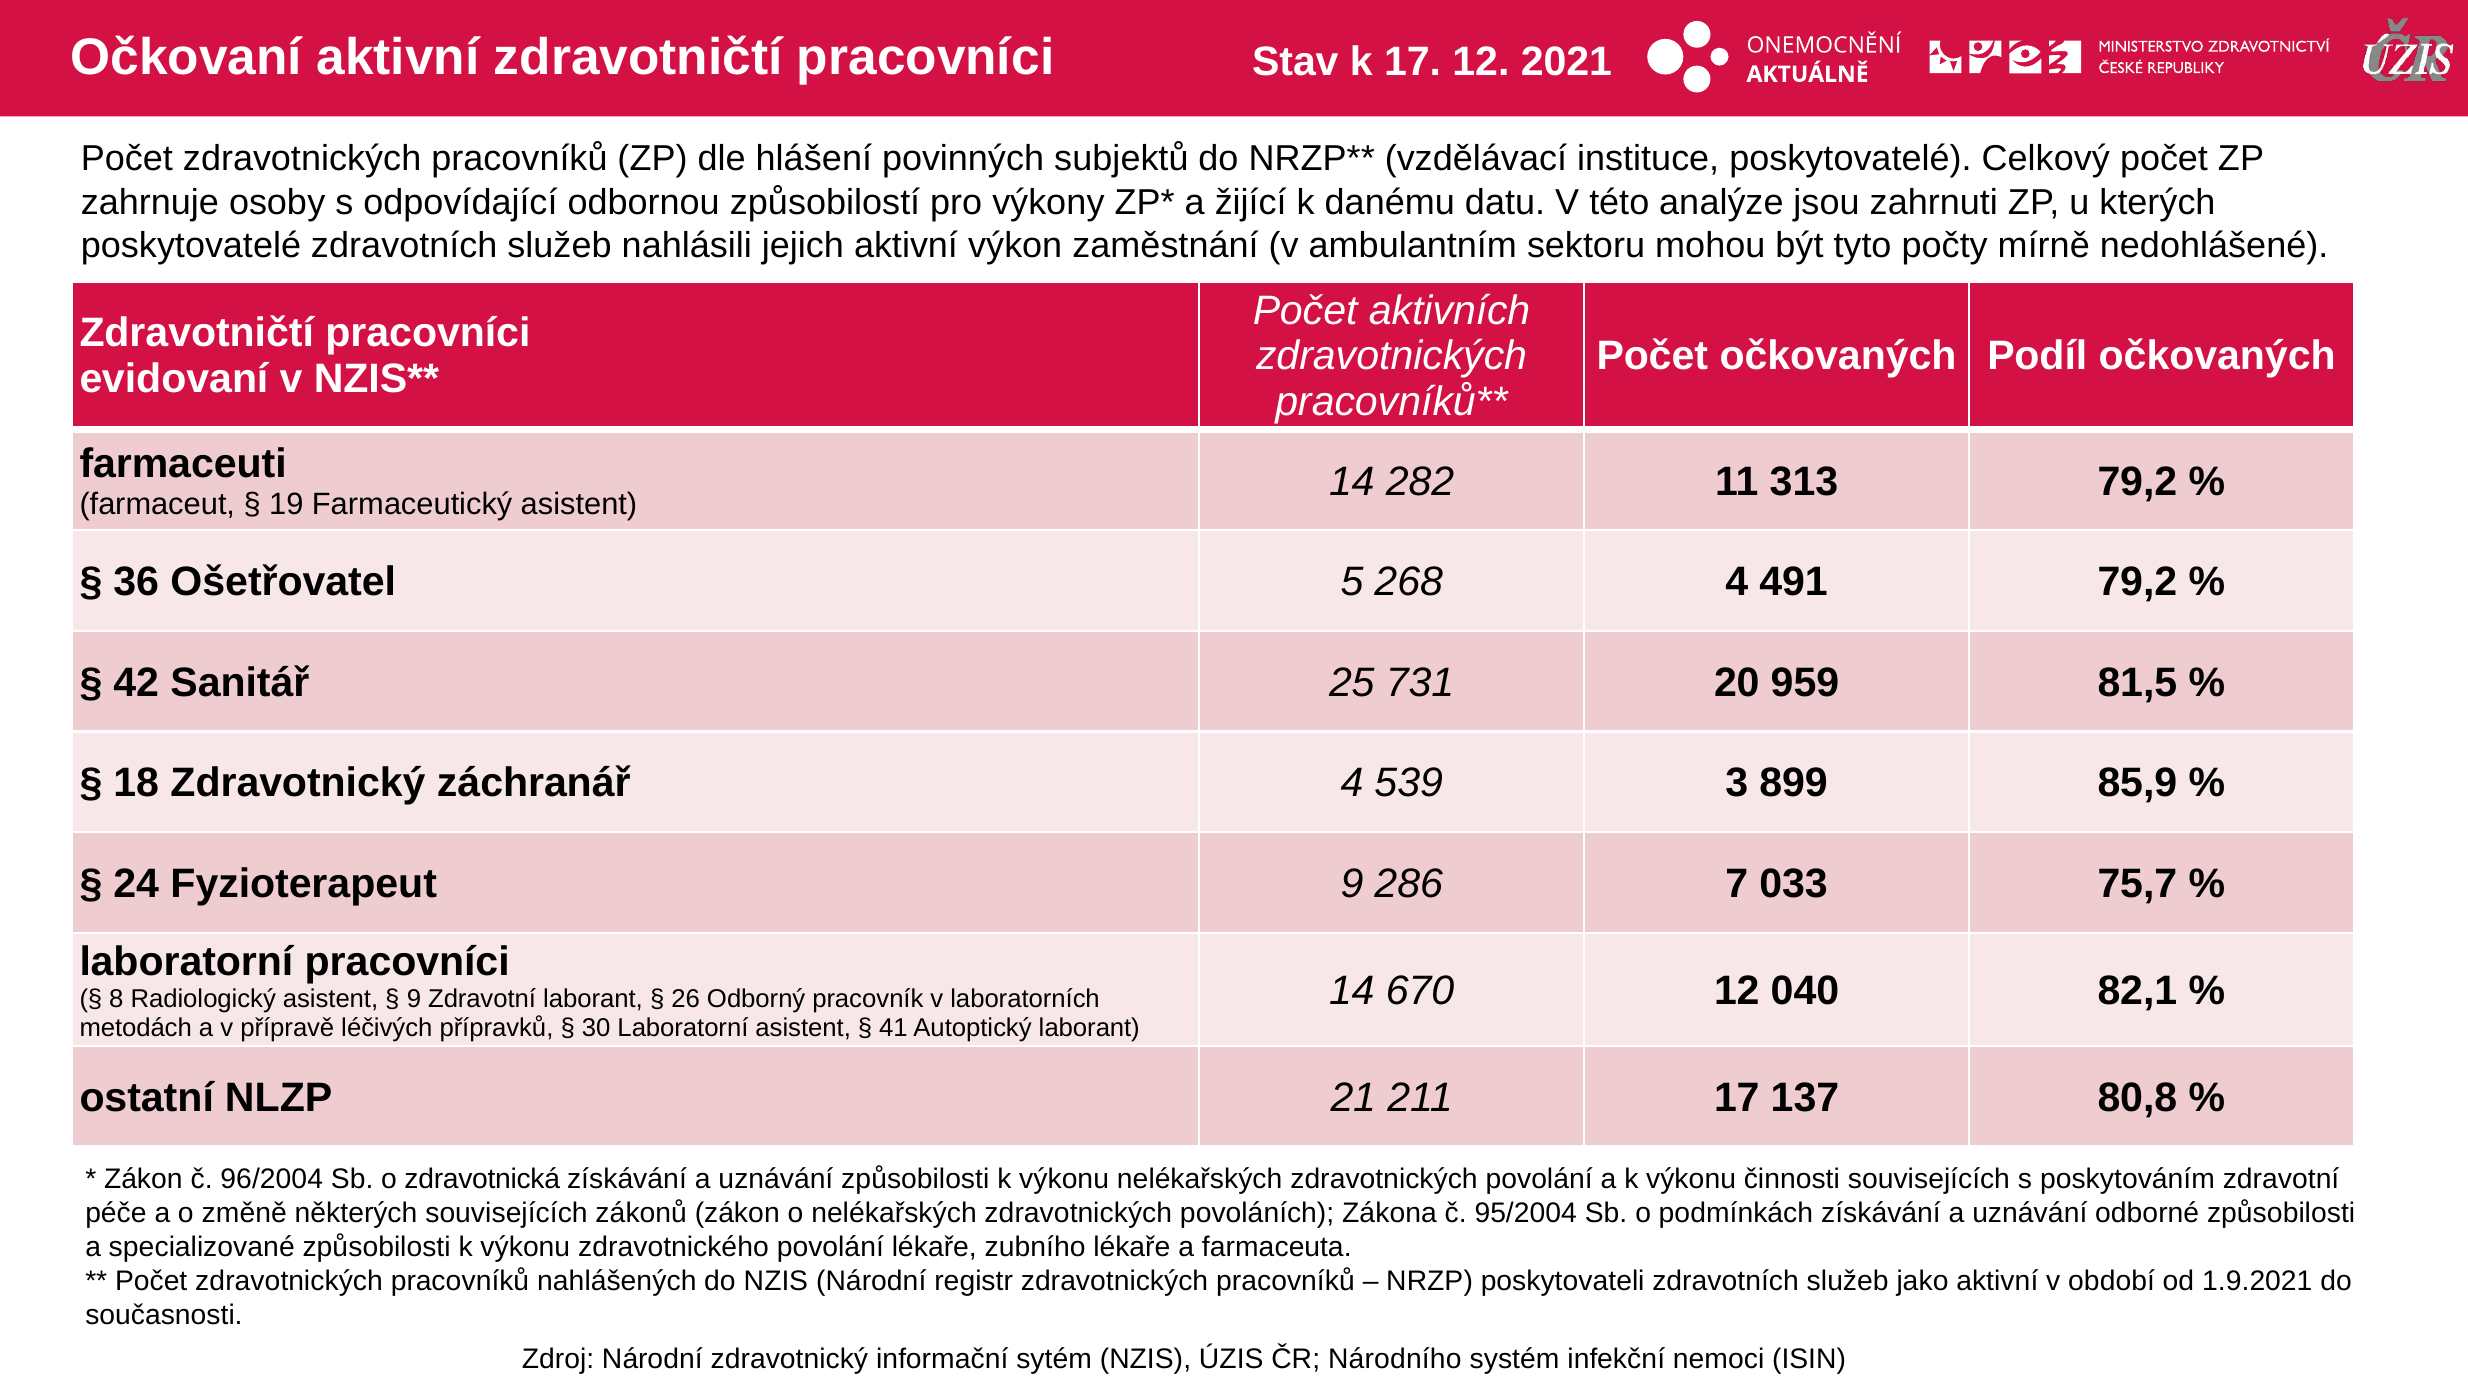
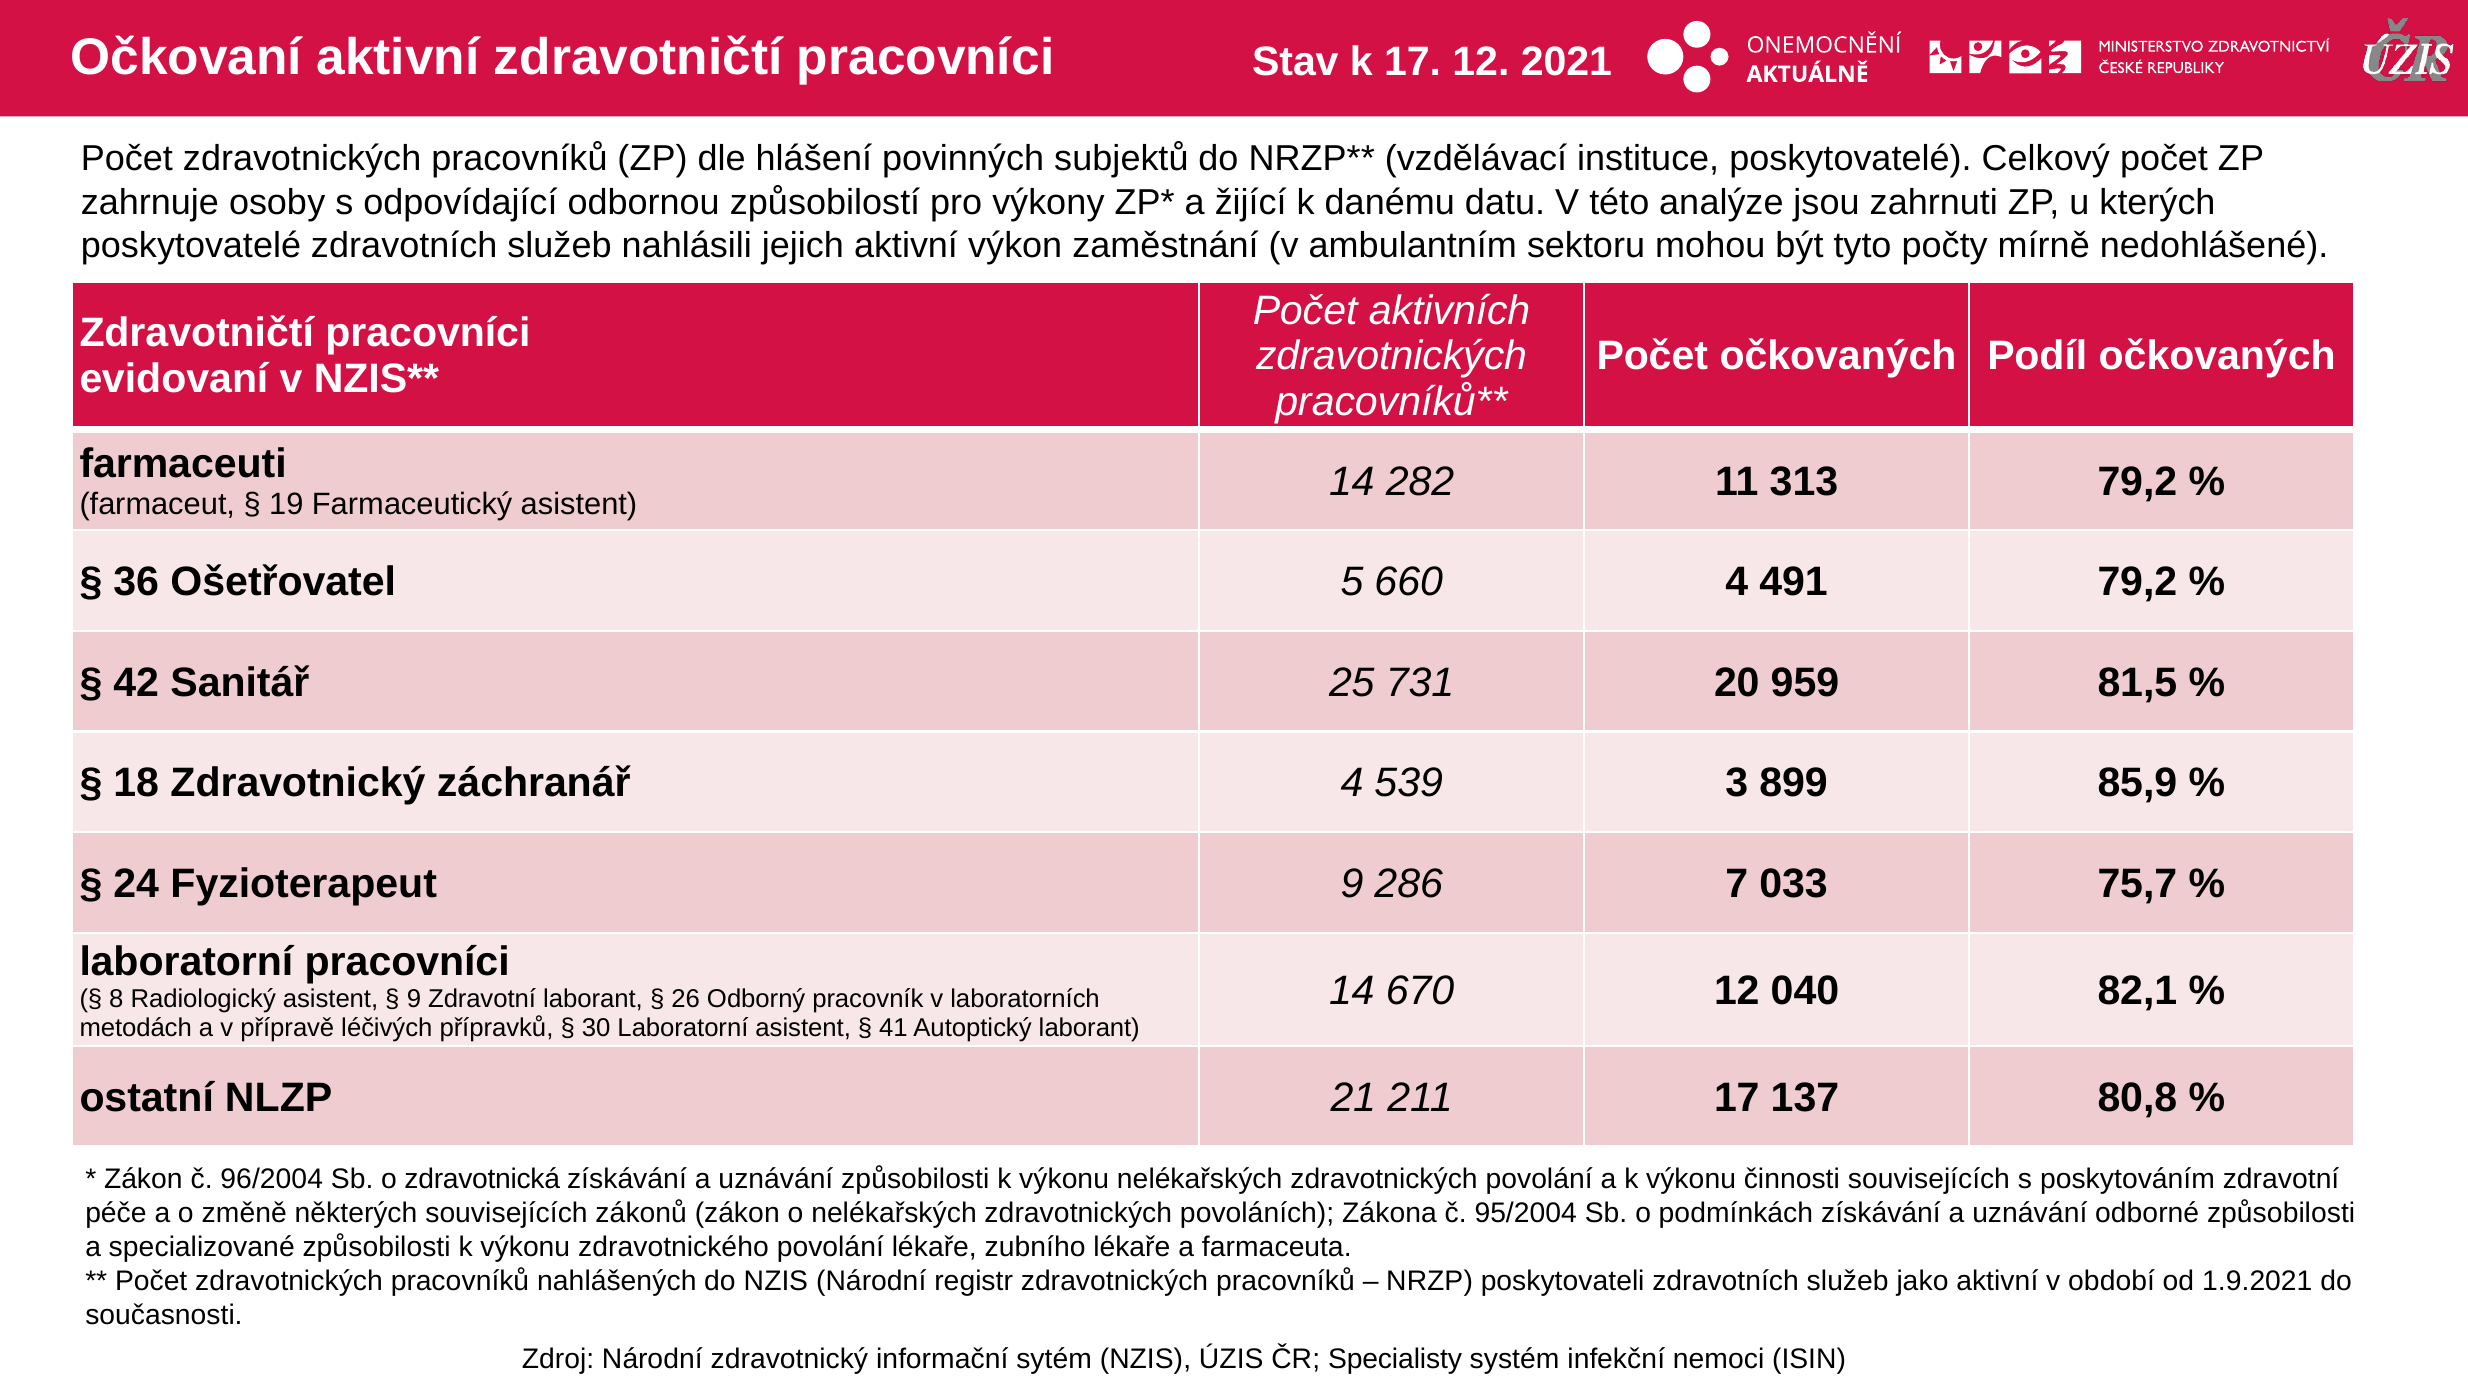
268: 268 -> 660 (1409, 582)
Národního: Národního -> Specialisty (1395, 1359)
